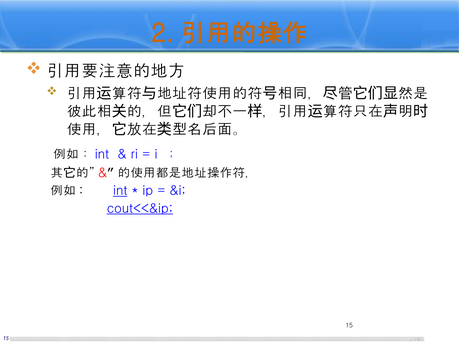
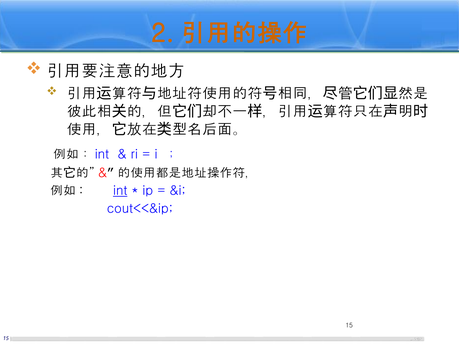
cout<<&ip underline: present -> none (140, 209)
